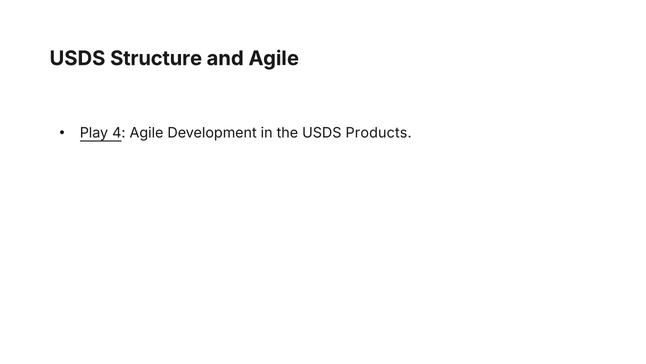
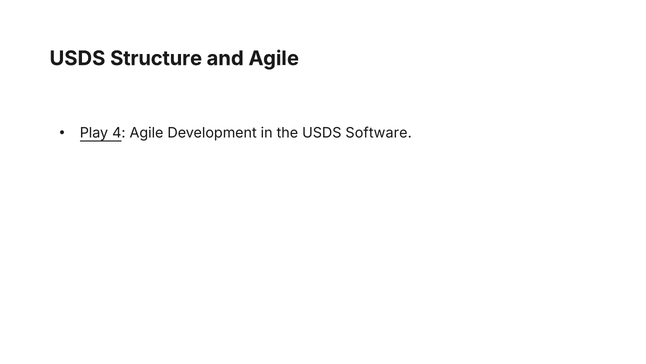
Products: Products -> Software (379, 133)
